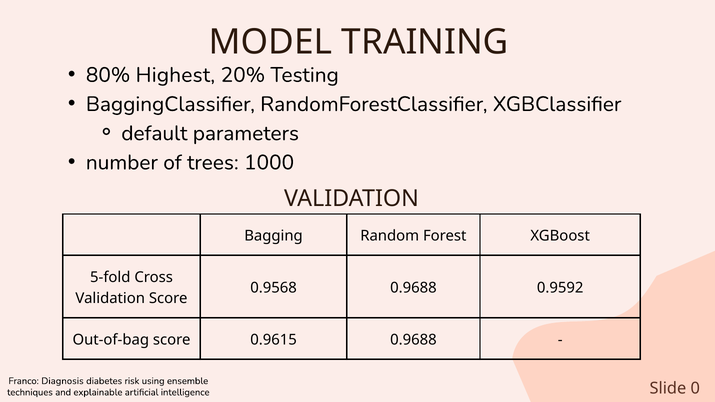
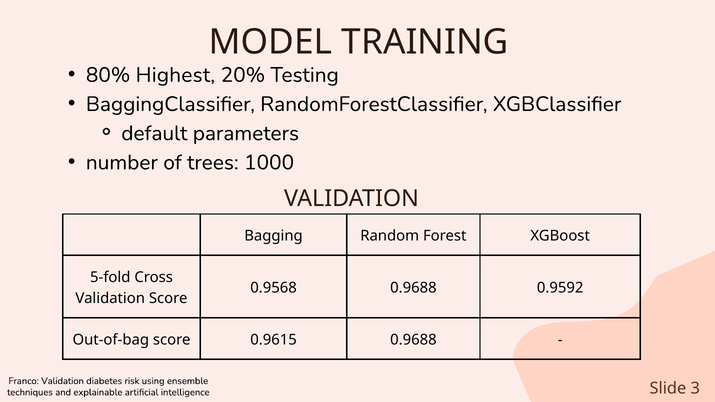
Franco Diagnosis: Diagnosis -> Validation (63, 381)
0: 0 -> 3 (695, 389)
